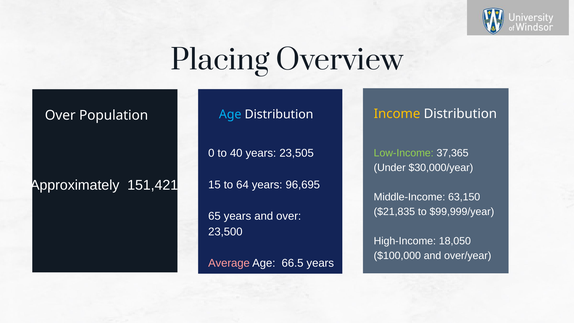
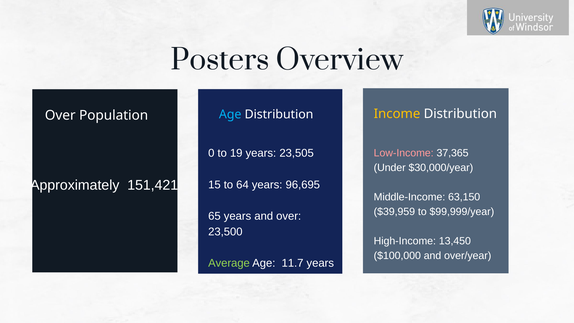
Placing: Placing -> Posters (220, 60)
40: 40 -> 19 (236, 153)
Low-Income colour: light green -> pink (404, 153)
$21,835: $21,835 -> $39,959 (394, 212)
18,050: 18,050 -> 13,450 (455, 241)
Average colour: pink -> light green (229, 263)
66.5: 66.5 -> 11.7 (293, 263)
